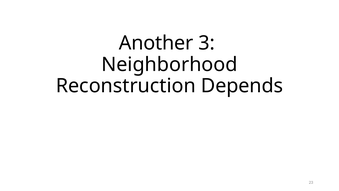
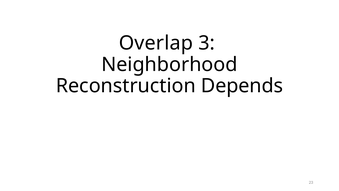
Another: Another -> Overlap (156, 43)
